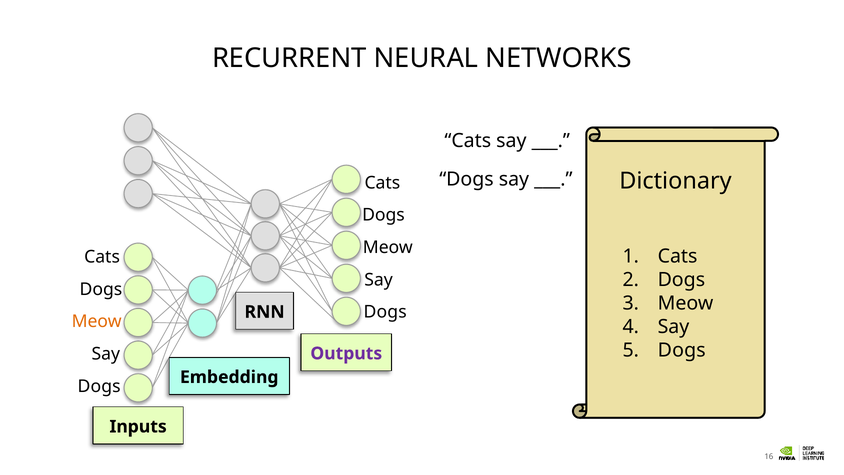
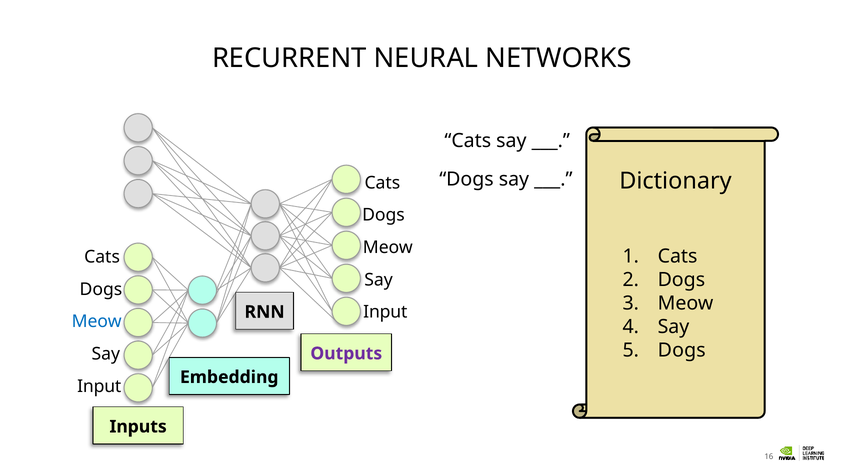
Dogs: Dogs -> Input (385, 312)
Meow colour: orange -> blue (97, 321)
Dogs: Dogs -> Input (99, 386)
